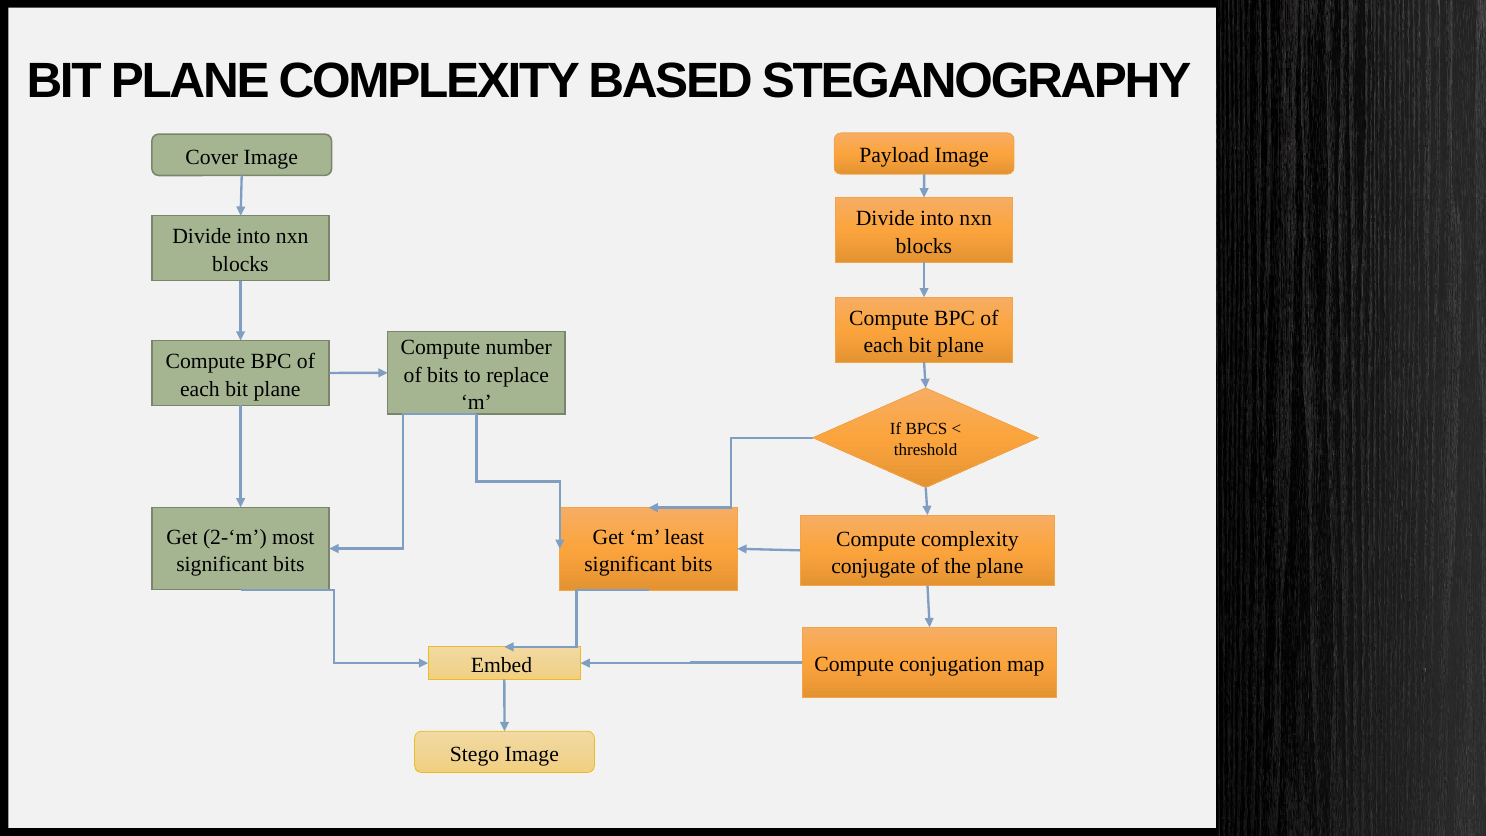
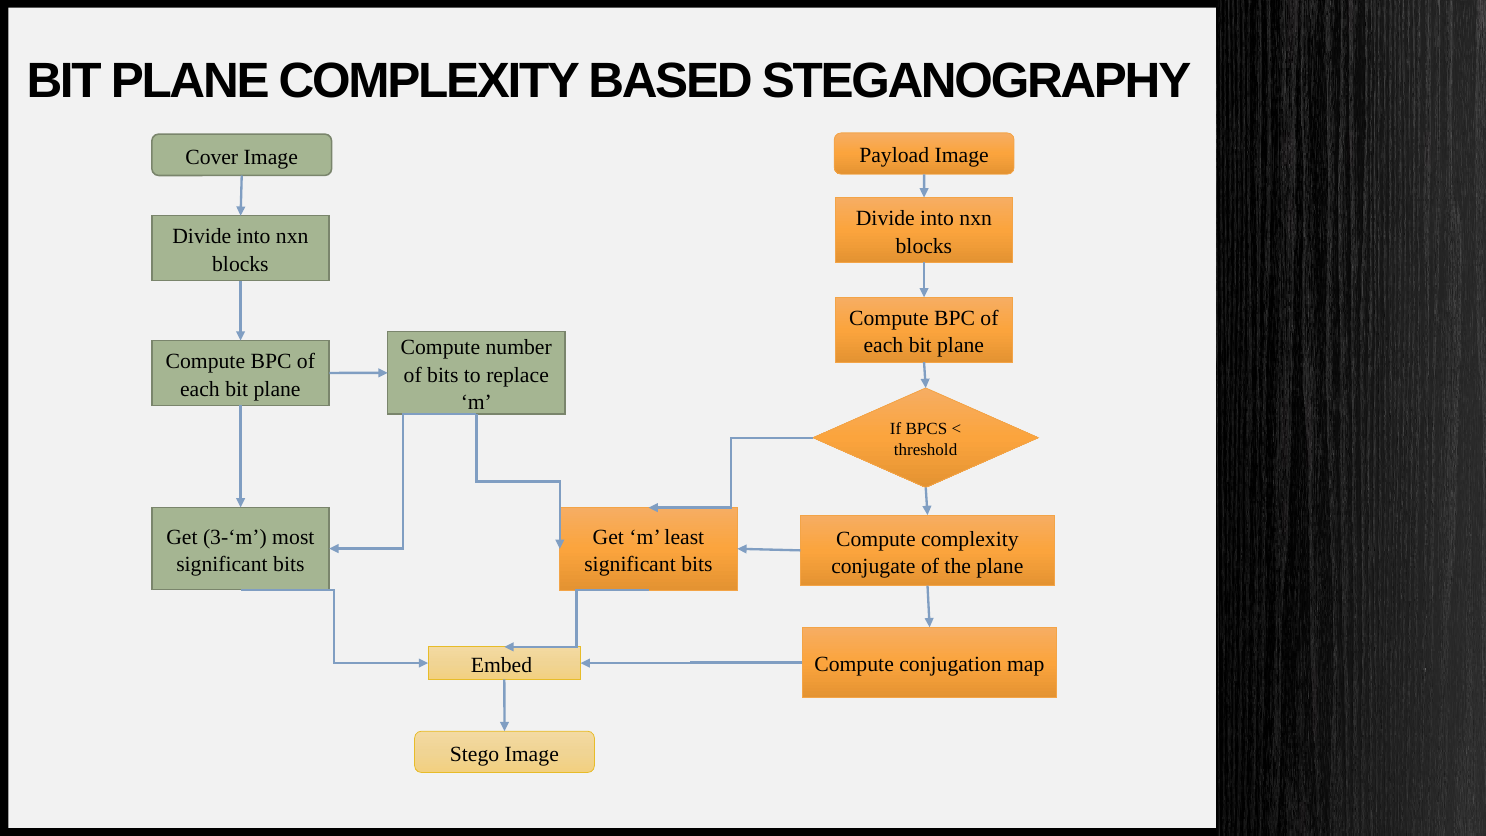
2-‘m: 2-‘m -> 3-‘m (235, 537)
